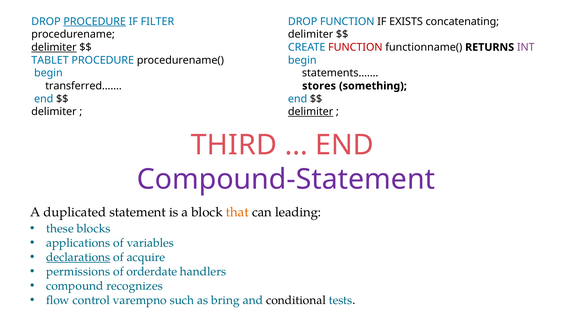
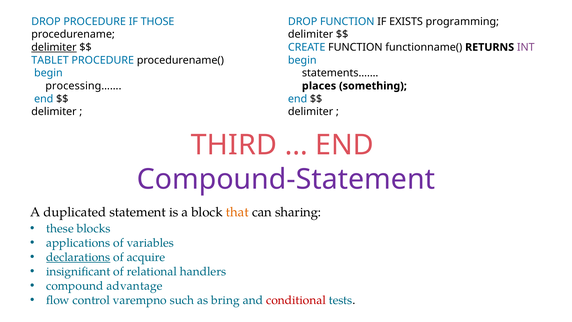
PROCEDURE underline: present -> none (95, 22)
FILTER: FILTER -> THOSE (158, 22)
concatenating: concatenating -> programming (462, 22)
FUNCTION colour: red -> black (355, 47)
transferred……: transferred…… -> processing…… (83, 86)
stores: stores -> places (319, 86)
delimiter underline: present -> none (311, 112)
leading: leading -> sharing (298, 212)
permissions: permissions -> insignificant (78, 271)
orderdate: orderdate -> relational (152, 271)
recognizes: recognizes -> advantage (135, 286)
conditional colour: black -> red (296, 300)
